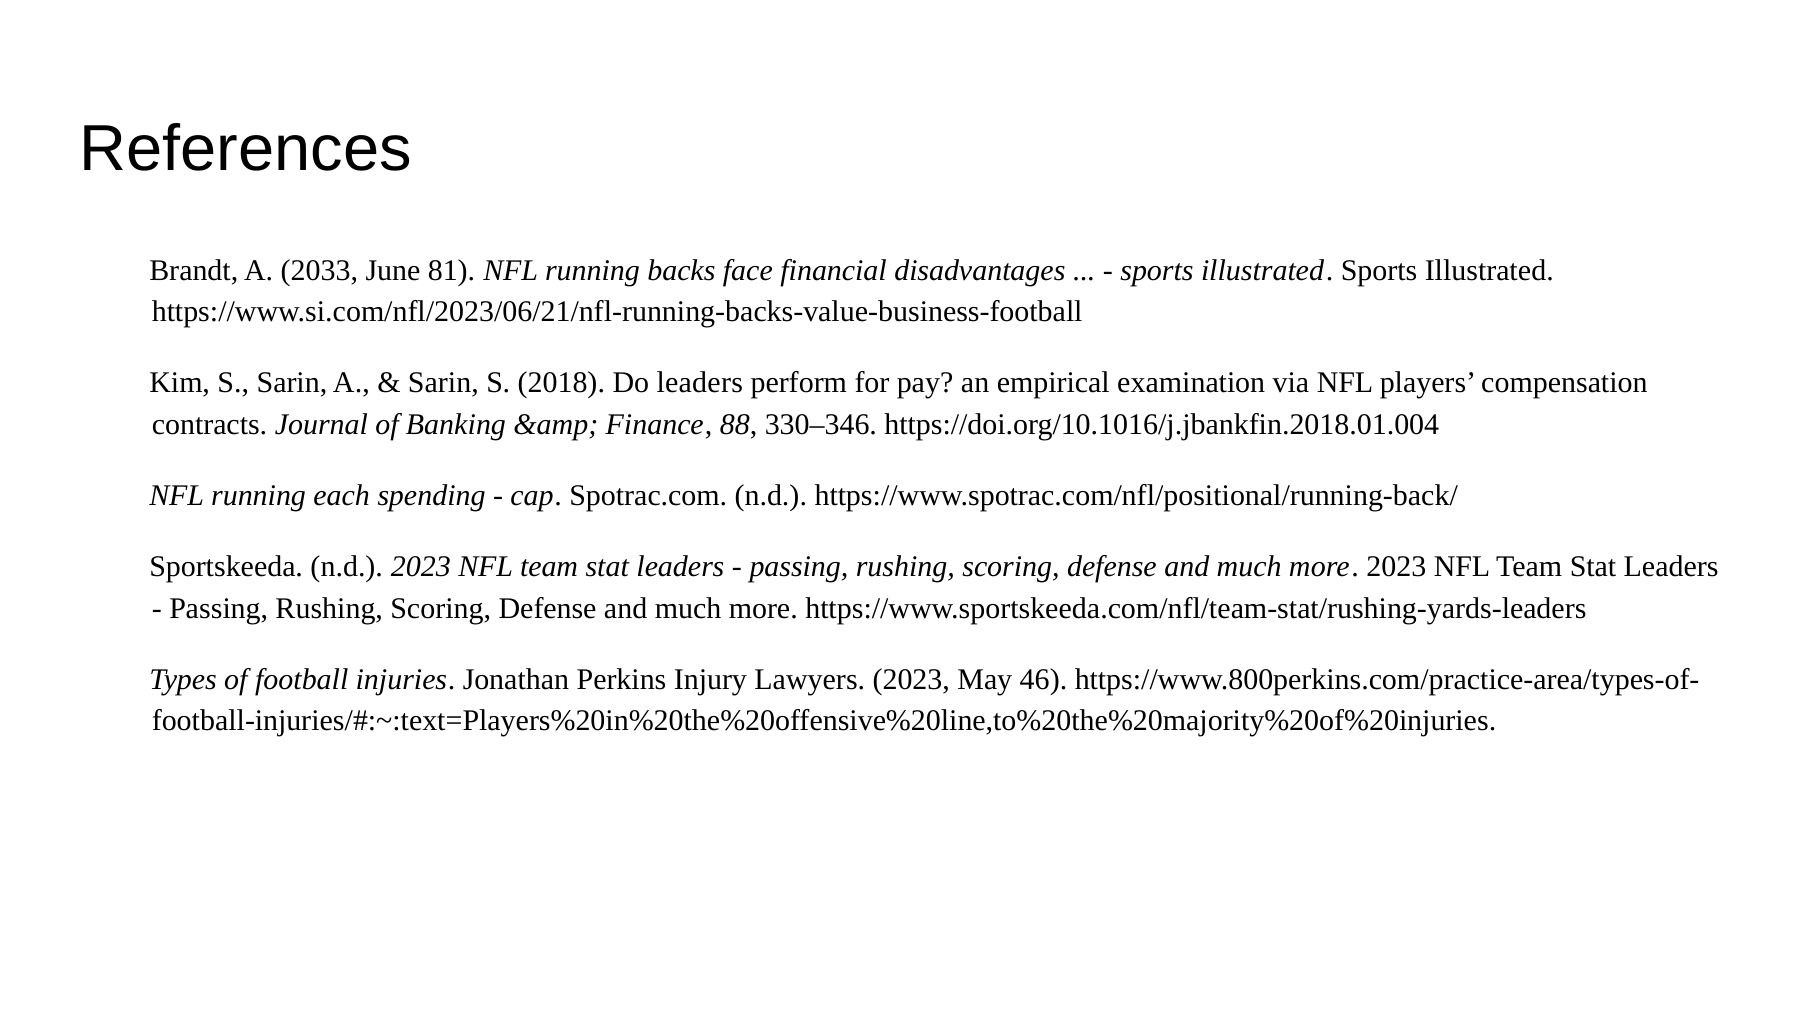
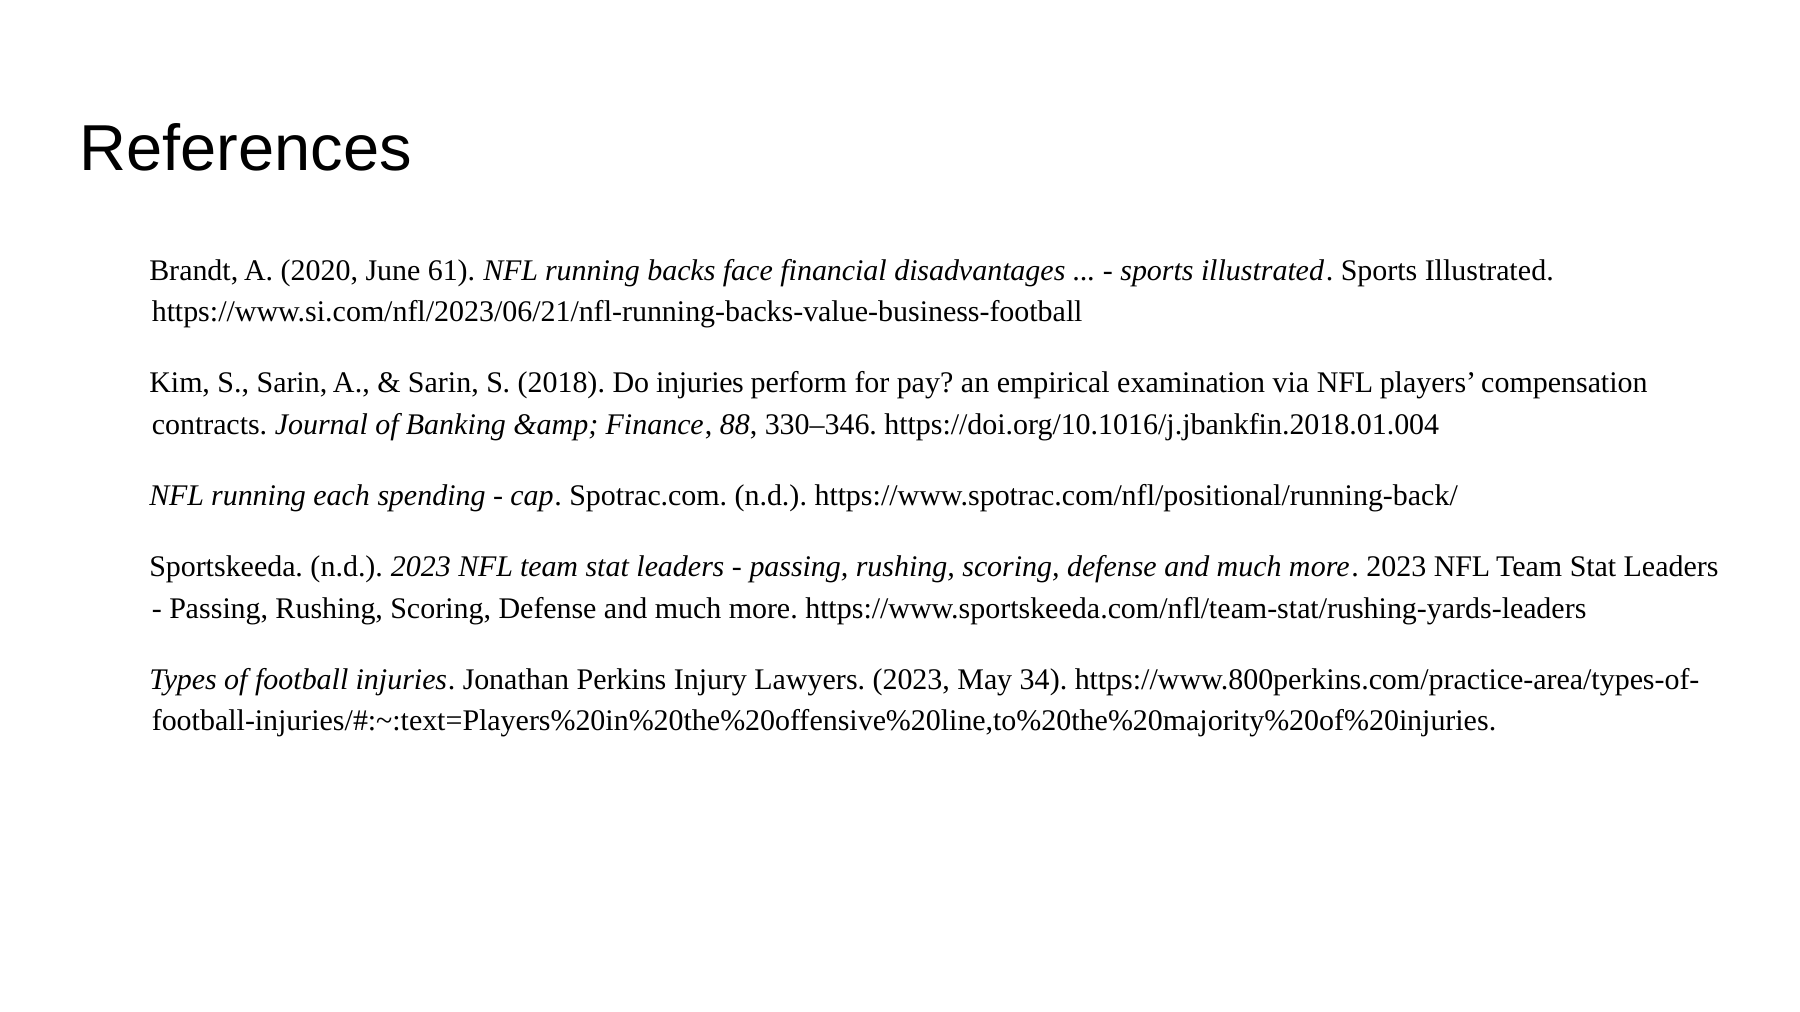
2033: 2033 -> 2020 (319, 270)
81: 81 -> 61 (451, 270)
Do leaders: leaders -> injuries (700, 383)
46: 46 -> 34 (1043, 680)
